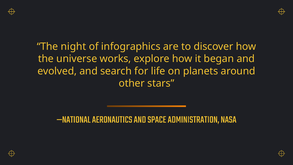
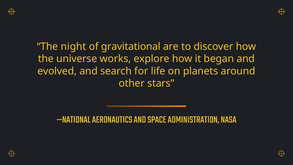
infographics: infographics -> gravitational (131, 47)
